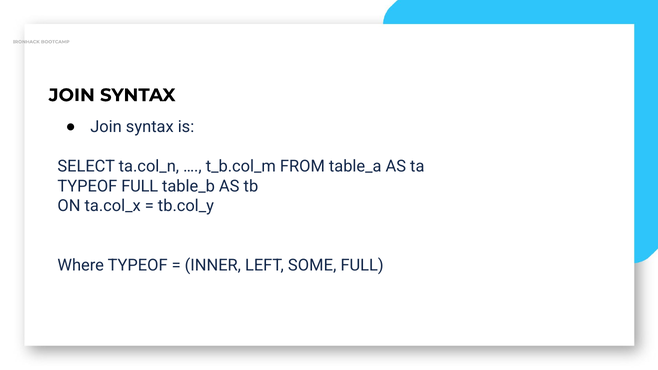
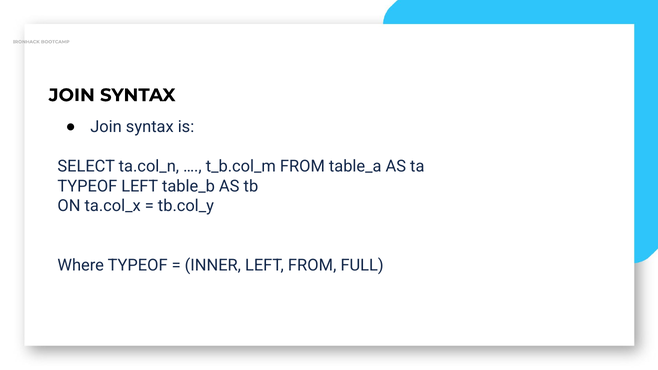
TYPEOF FULL: FULL -> LEFT (140, 186)
LEFT SOME: SOME -> FROM (312, 265)
